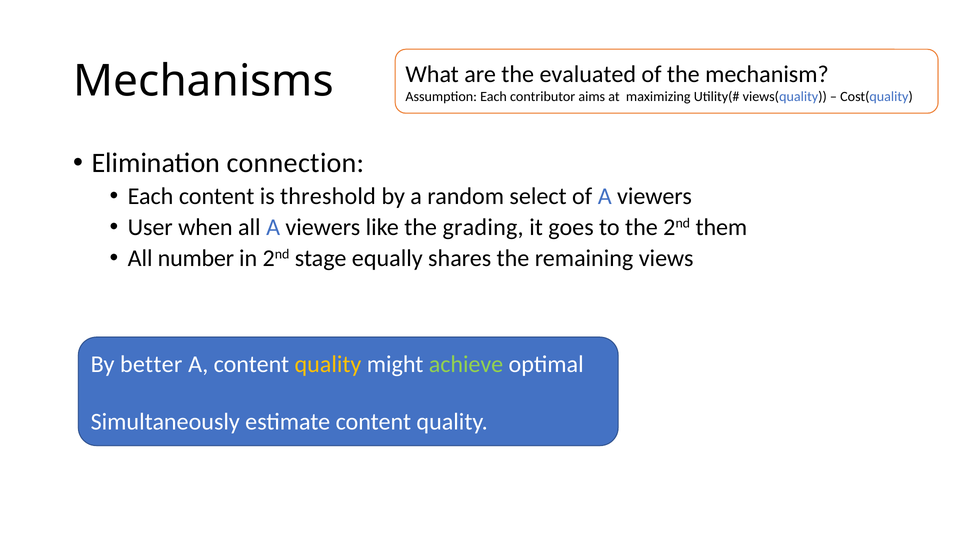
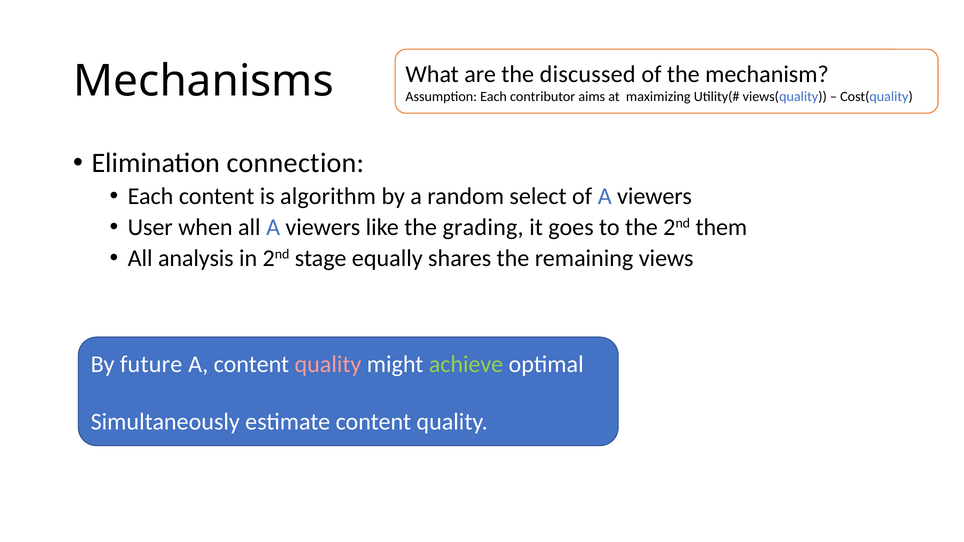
evaluated: evaluated -> discussed (588, 75)
threshold: threshold -> algorithm (328, 196)
number: number -> analysis (196, 258)
better: better -> future (151, 364)
quality colour: yellow -> pink (328, 364)
